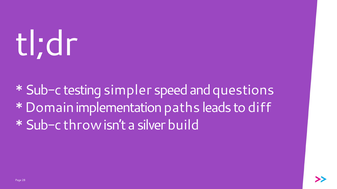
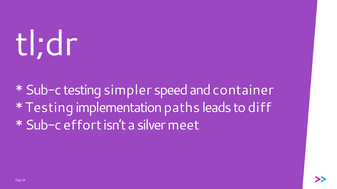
questions: questions -> container (243, 90)
Domain: Domain -> Testing (49, 108)
throw: throw -> effort (82, 125)
build: build -> meet (184, 125)
